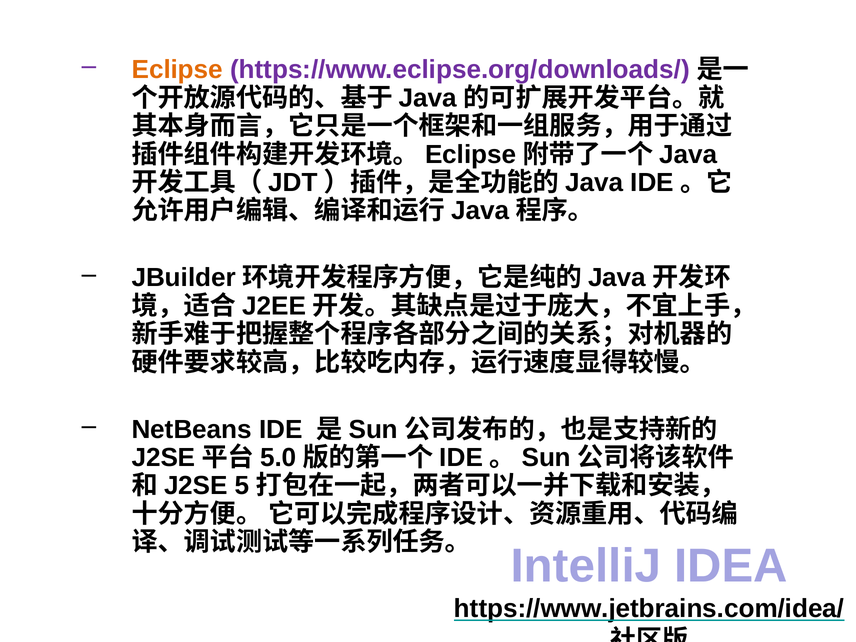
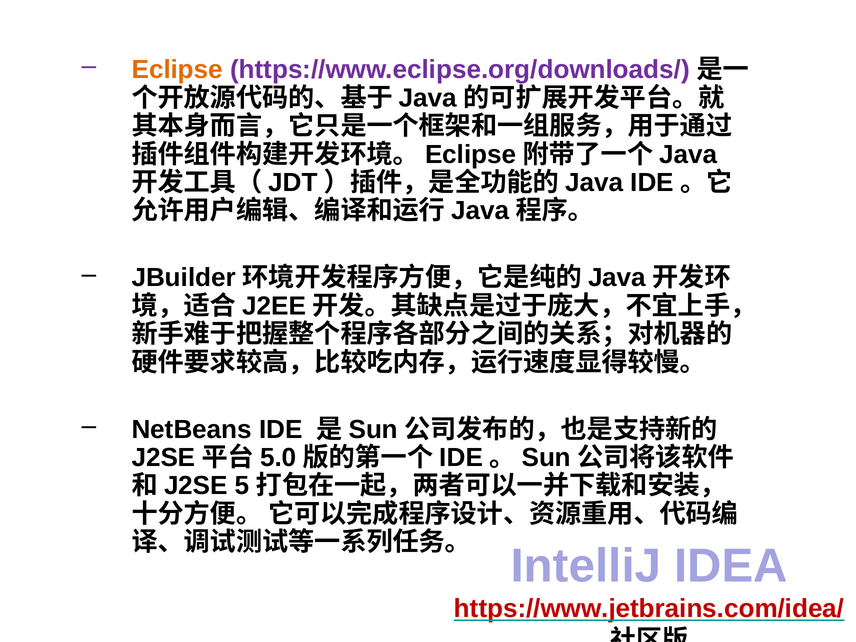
https://www.jetbrains.com/idea/ colour: black -> red (649, 609)
